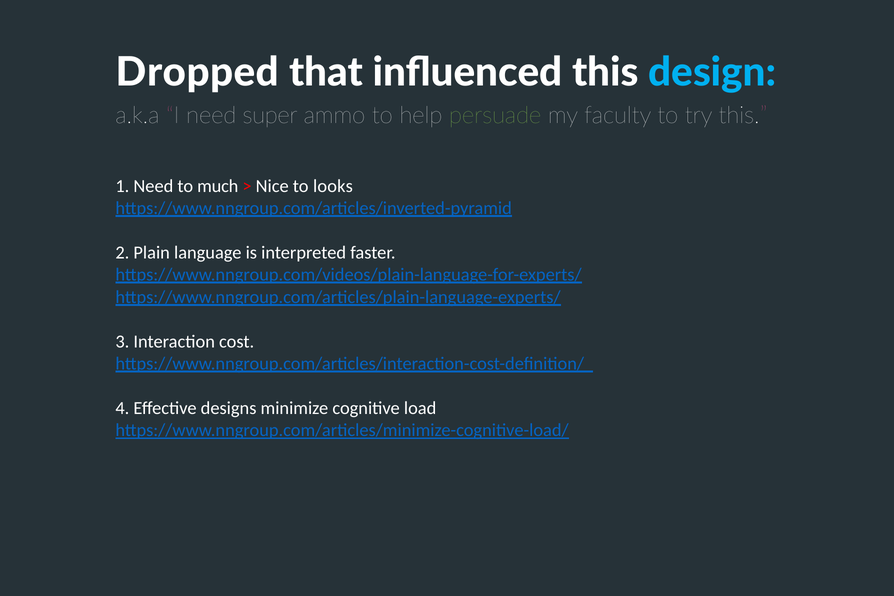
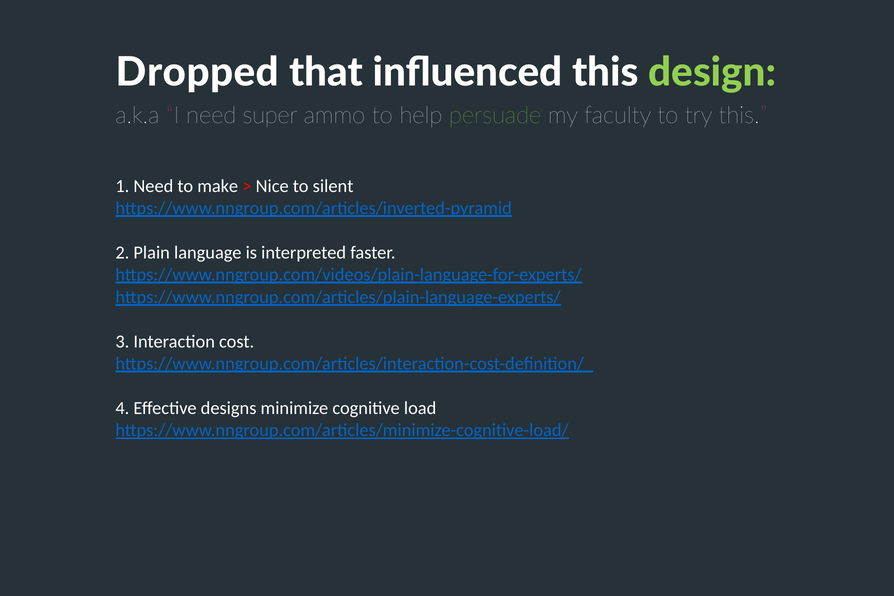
design colour: light blue -> light green (712, 72)
much: much -> make (218, 186)
looks: looks -> silent (333, 186)
